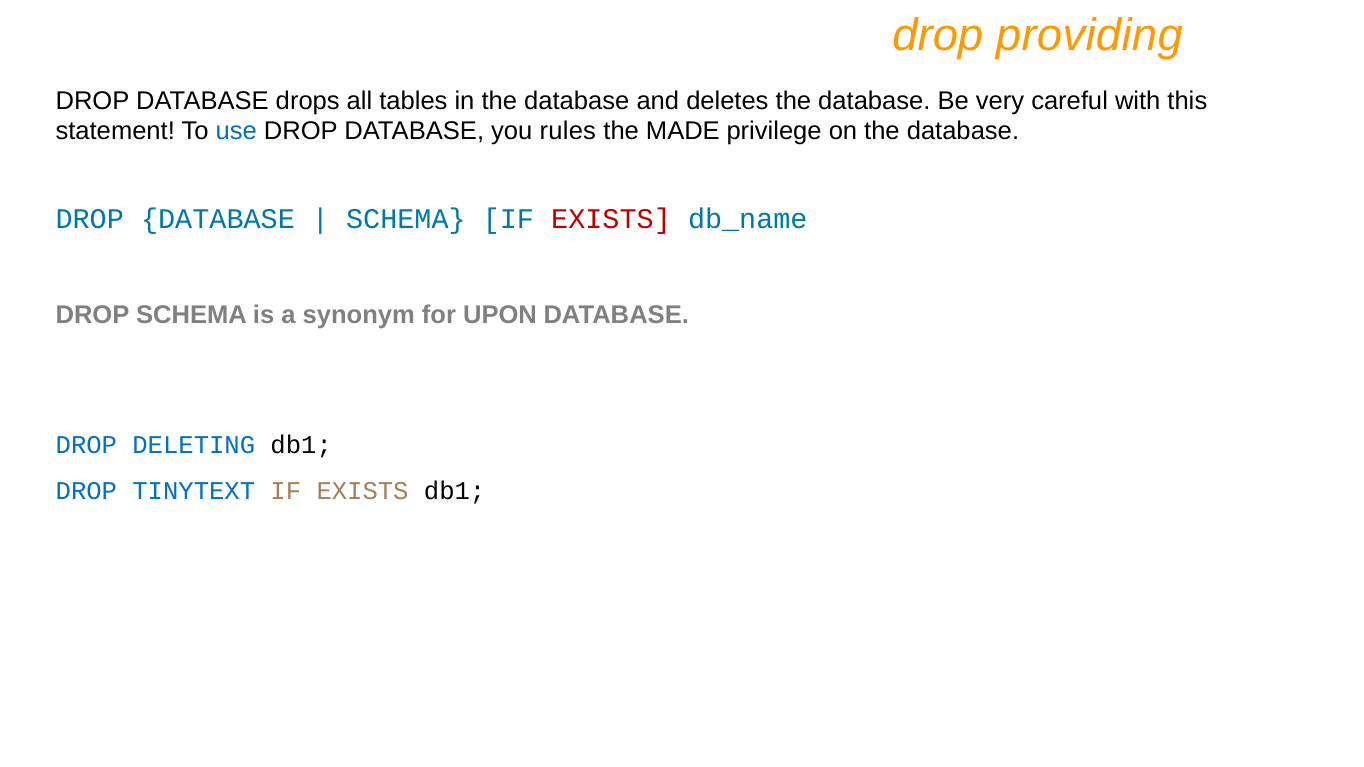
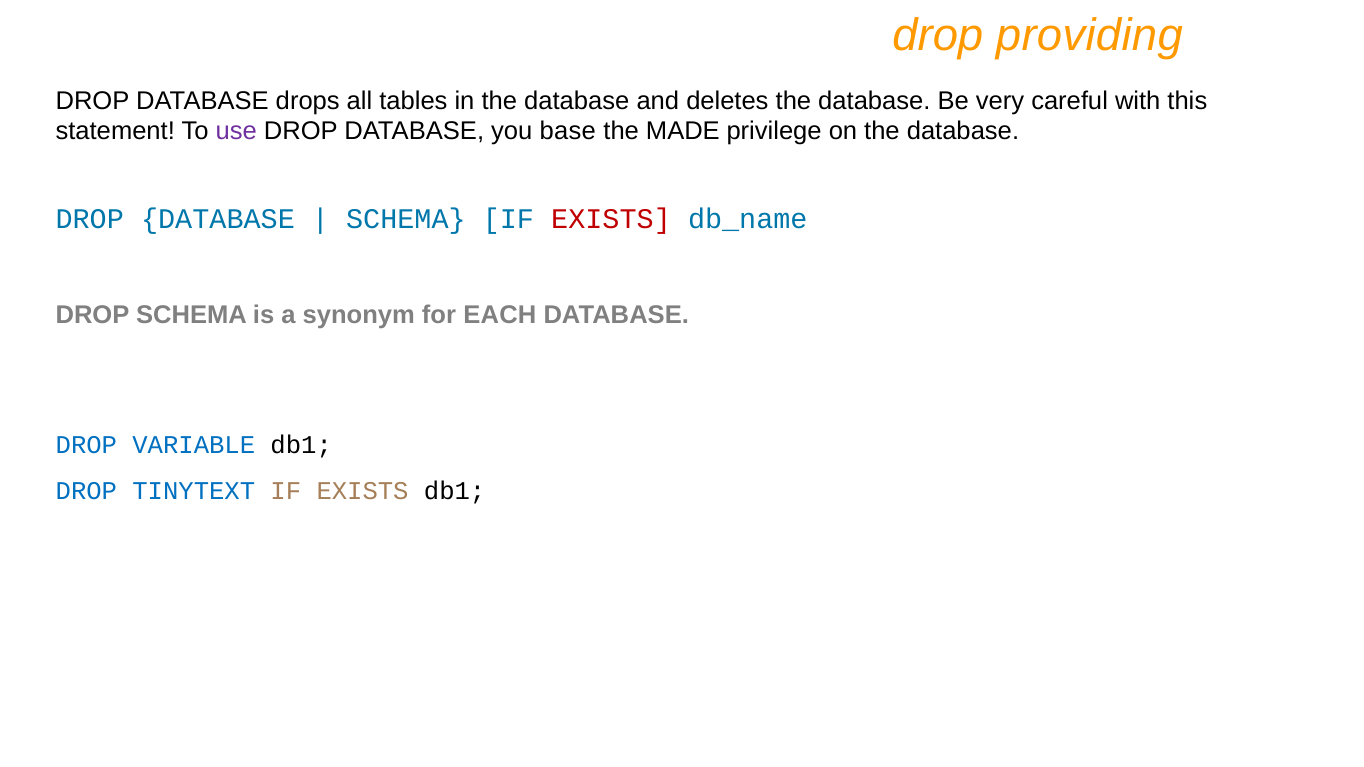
use colour: blue -> purple (236, 131)
rules: rules -> base (568, 131)
UPON: UPON -> EACH (500, 315)
DELETING: DELETING -> VARIABLE (194, 445)
